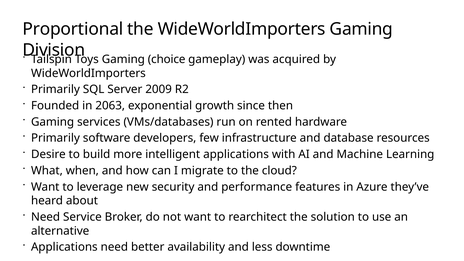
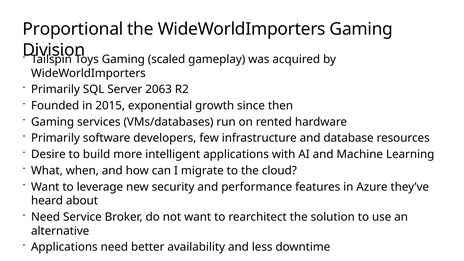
choice: choice -> scaled (167, 59)
2009: 2009 -> 2063 (159, 89)
2063: 2063 -> 2015 (110, 106)
